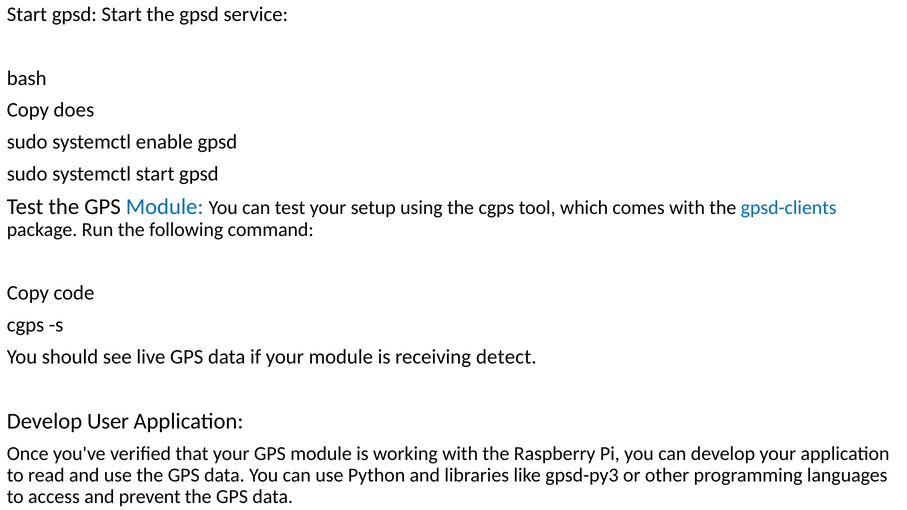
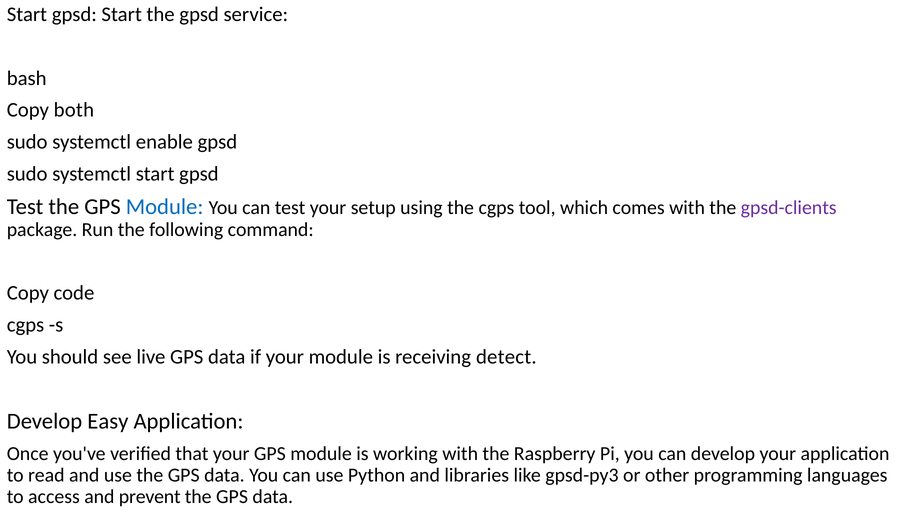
does: does -> both (74, 110)
gpsd-clients colour: blue -> purple (789, 208)
User: User -> Easy (108, 422)
